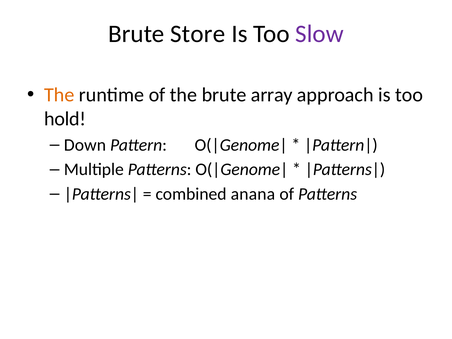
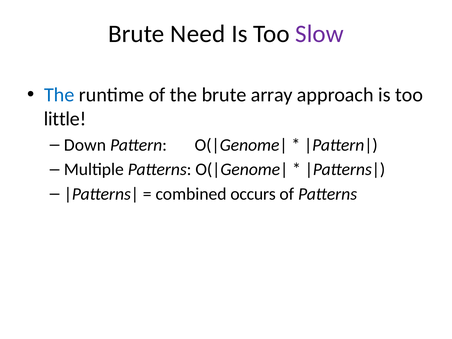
Store: Store -> Need (198, 34)
The colour: orange -> blue (59, 95)
hold: hold -> little (65, 119)
anana: anana -> occurs (253, 194)
